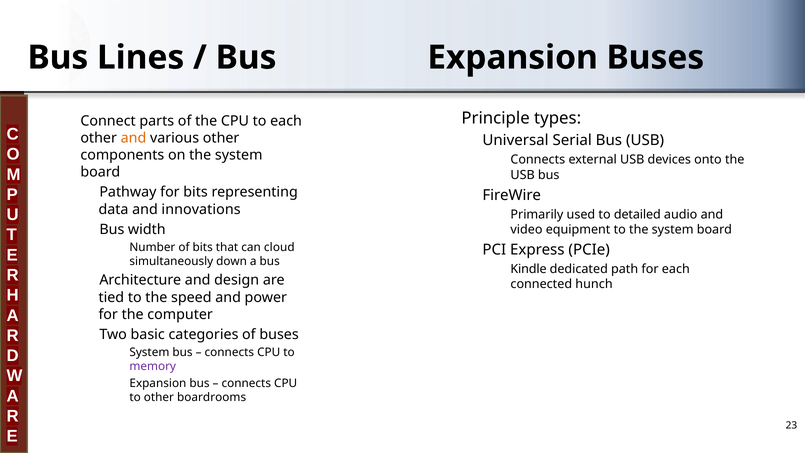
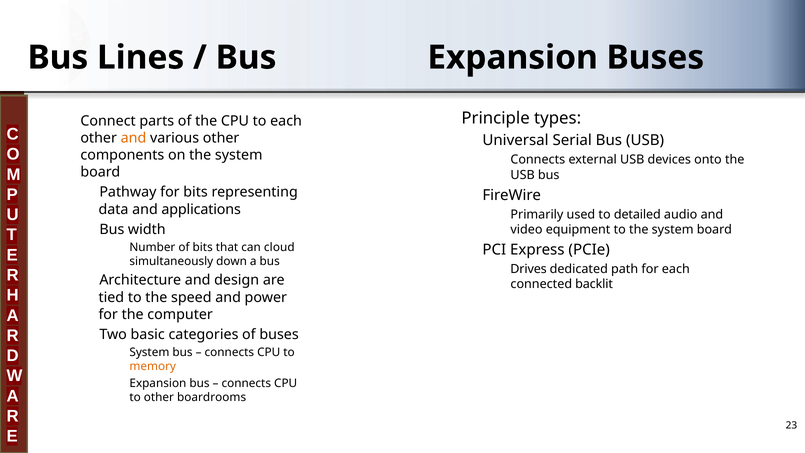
innovations: innovations -> applications (201, 209)
Kindle: Kindle -> Drives (529, 269)
hunch: hunch -> backlit (594, 284)
memory colour: purple -> orange (153, 366)
